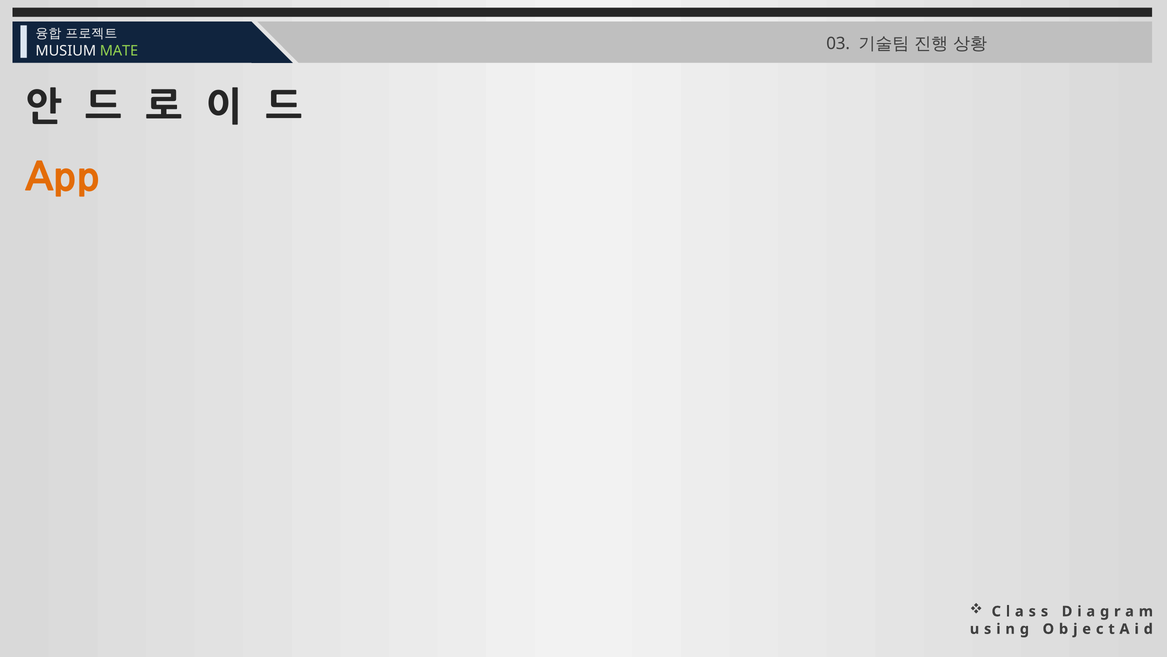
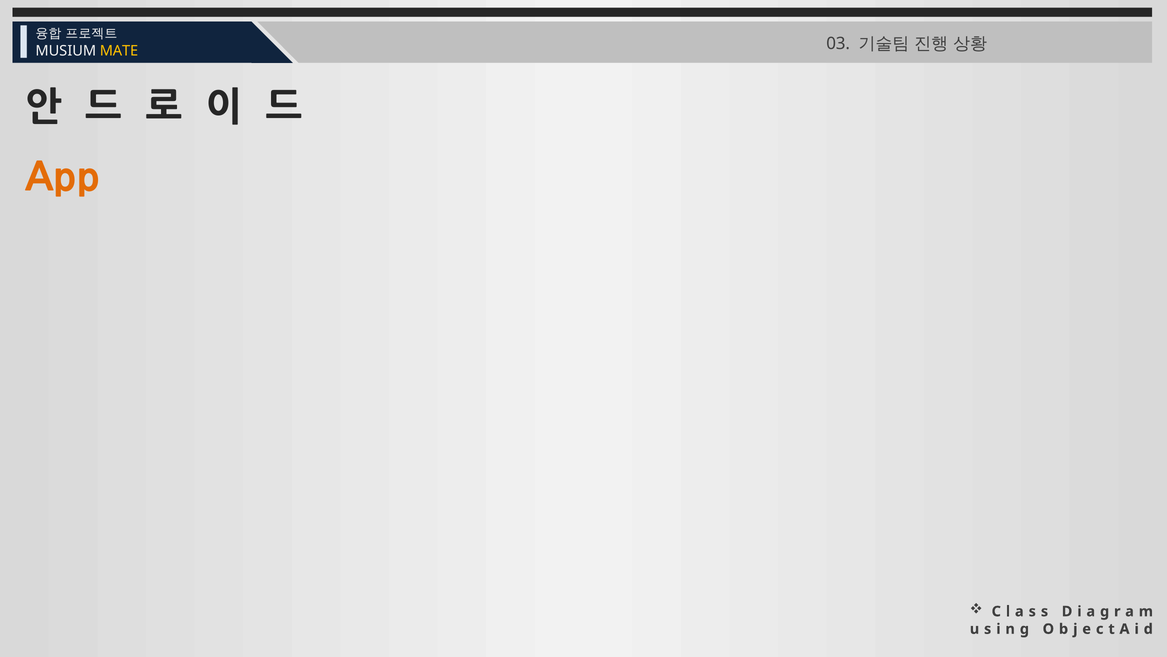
MATE colour: light green -> yellow (119, 51)
